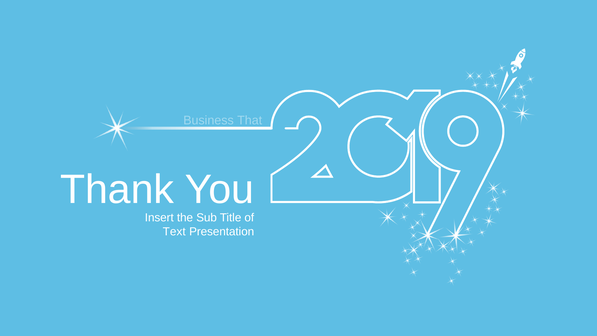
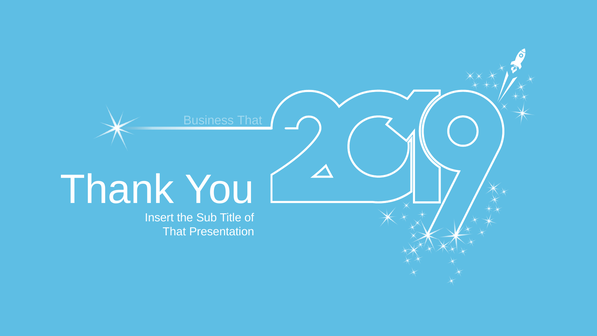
Text: Text -> That (174, 232)
